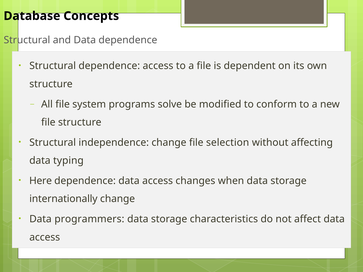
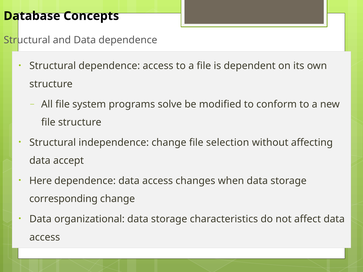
typing: typing -> accept (68, 161)
internationally: internationally -> corresponding (63, 199)
programmers: programmers -> organizational (89, 219)
